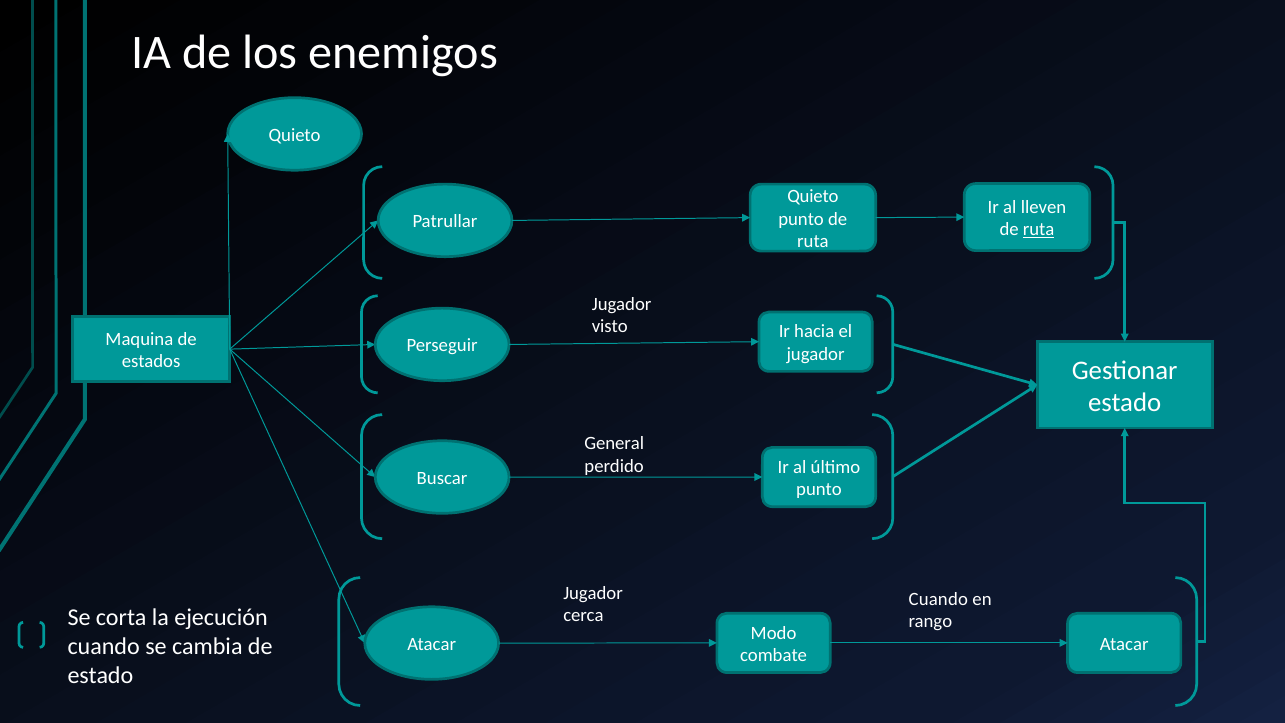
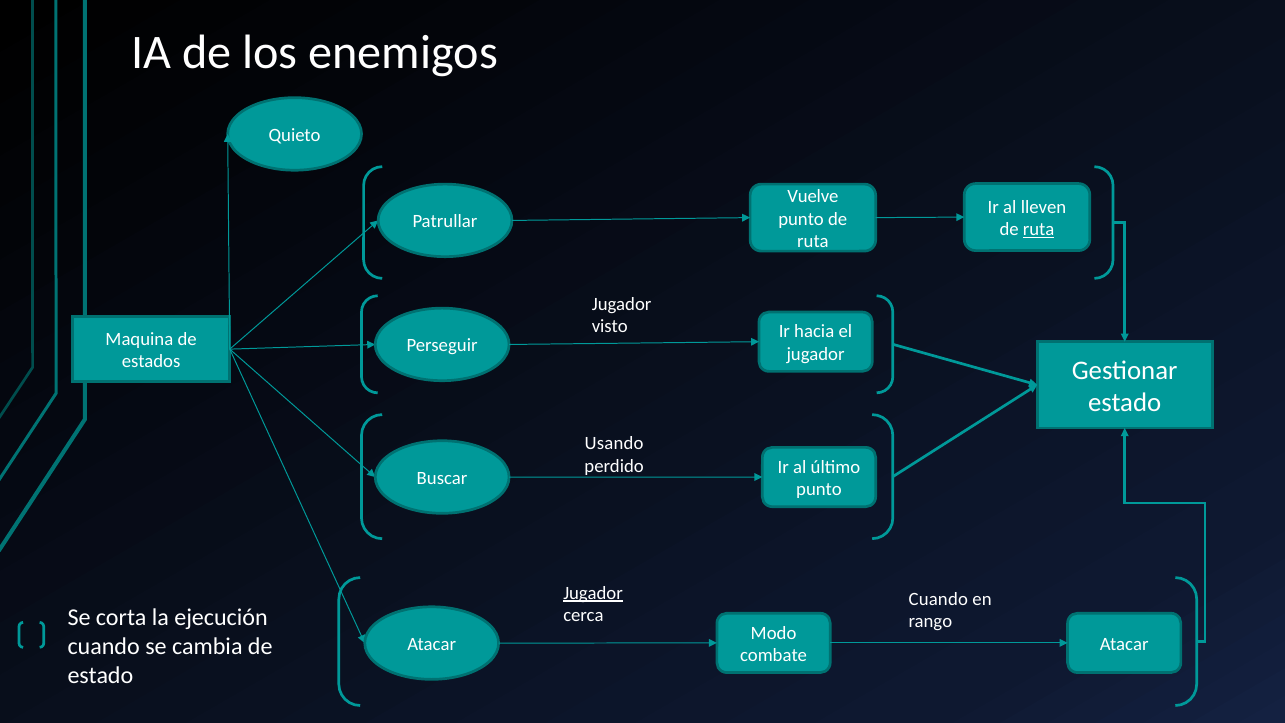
Quieto: Quieto -> Vuelve (813, 196)
General: General -> Usando (614, 443)
Jugador underline: none -> present (593, 593)
